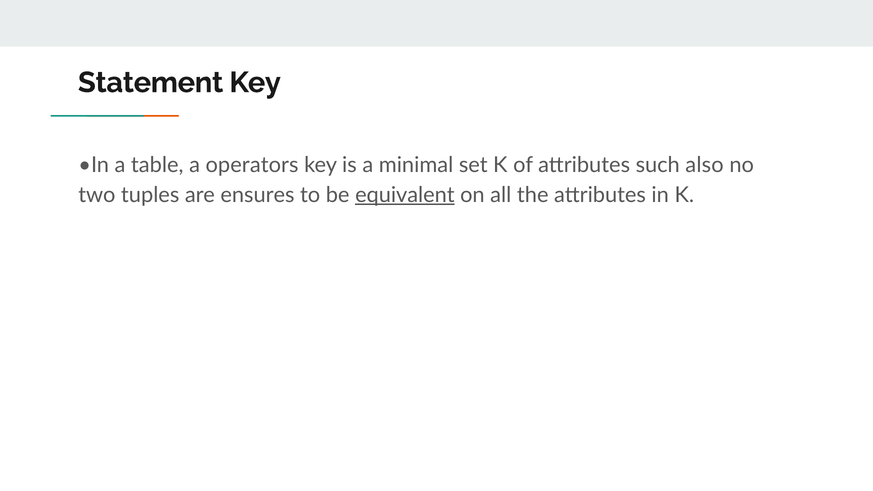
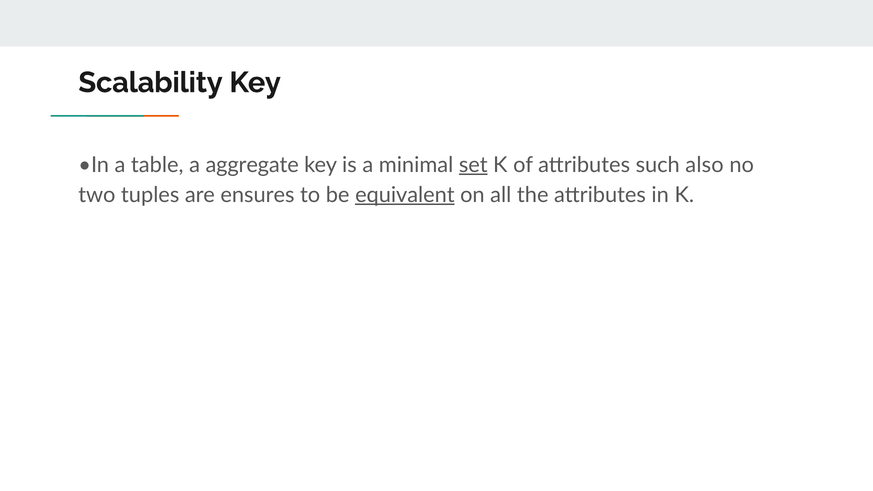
Statement: Statement -> Scalability (151, 83)
operators: operators -> aggregate (252, 165)
set underline: none -> present (473, 165)
